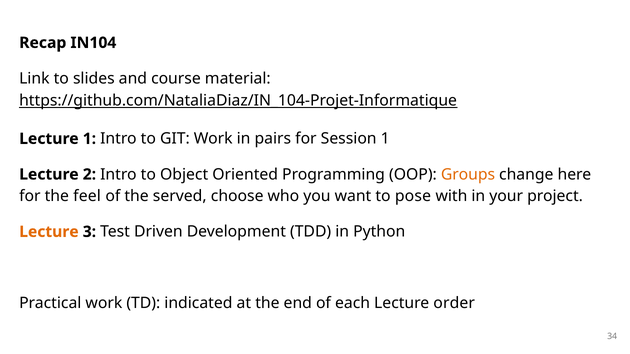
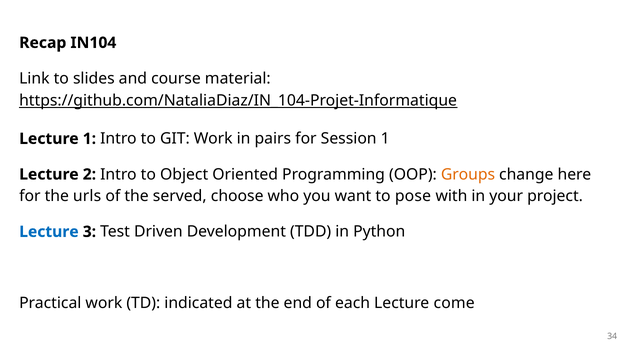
feel: feel -> urls (87, 196)
Lecture colour: orange -> blue (49, 232)
order: order -> come (454, 303)
